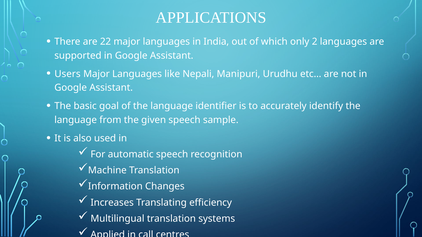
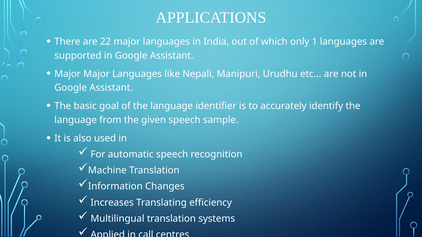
2: 2 -> 1 (315, 42)
Users: Users -> Major (68, 74)
